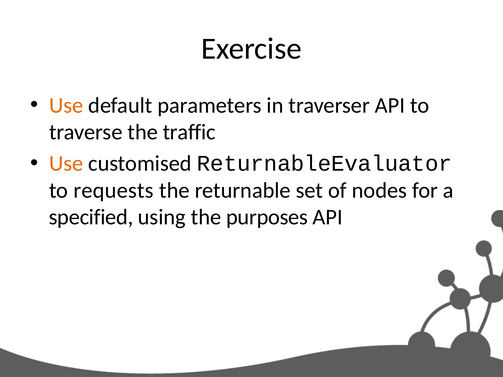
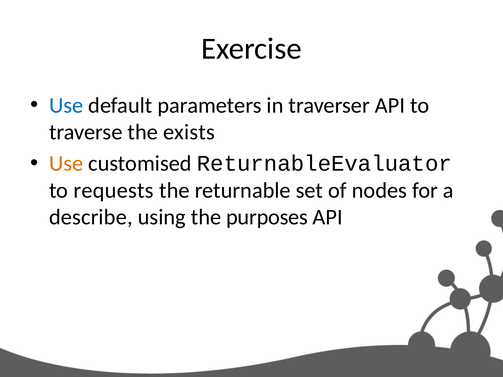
Use colour: orange -> blue (66, 106)
traffic: traffic -> exists (189, 132)
specified: specified -> describe (91, 217)
